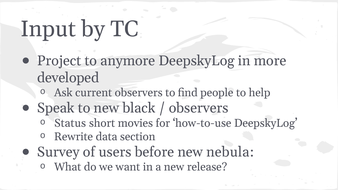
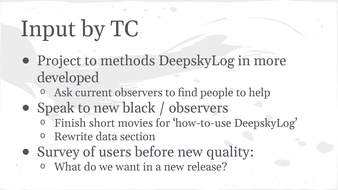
anymore: anymore -> methods (128, 61)
Status: Status -> Finish (70, 123)
nebula: nebula -> quality (230, 152)
